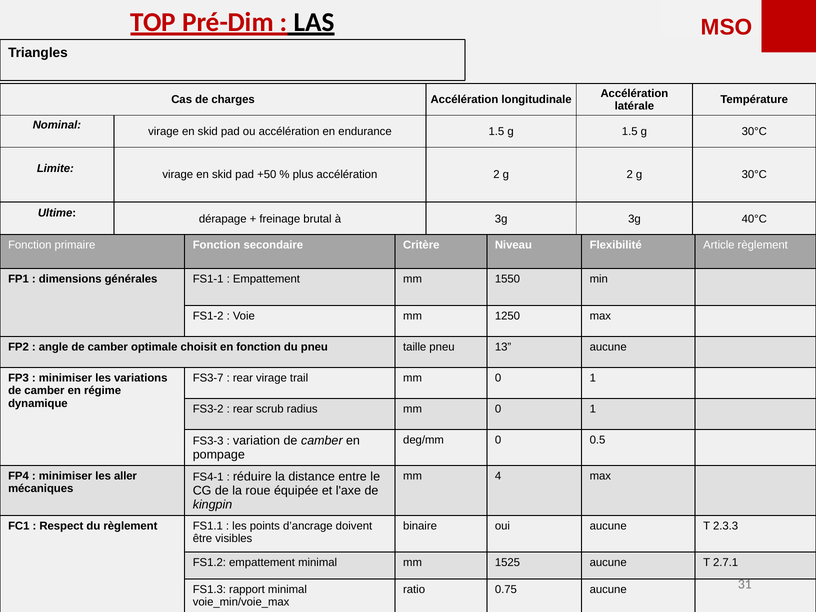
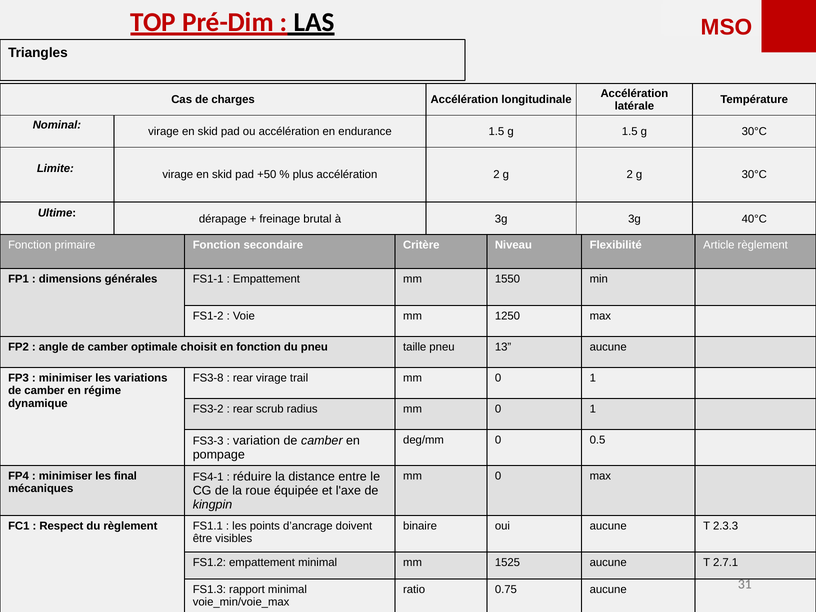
FS3-7: FS3-7 -> FS3-8 (208, 378)
aller: aller -> final (125, 476)
4: 4 -> 0 (498, 476)
